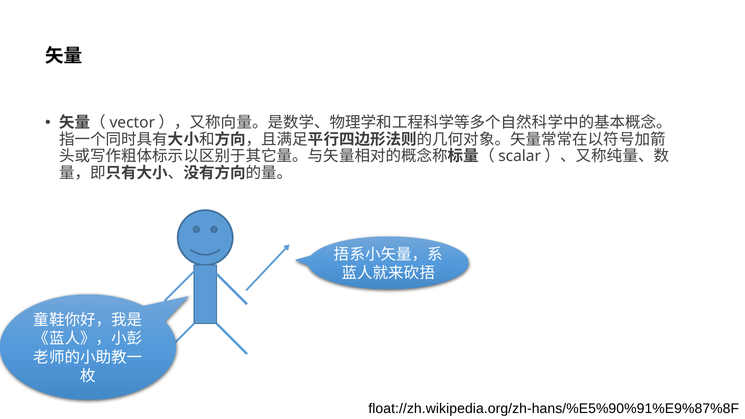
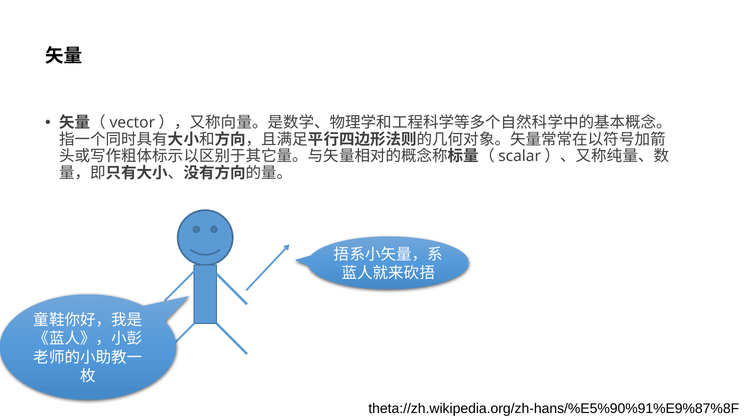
float://zh.wikipedia.org/zh-hans/%E5%90%91%E9%87%8F: float://zh.wikipedia.org/zh-hans/%E5%90%91%E9%87%8F -> theta://zh.wikipedia.org/zh-hans/%E5%90%91%E9%87%8F (554, 409)
